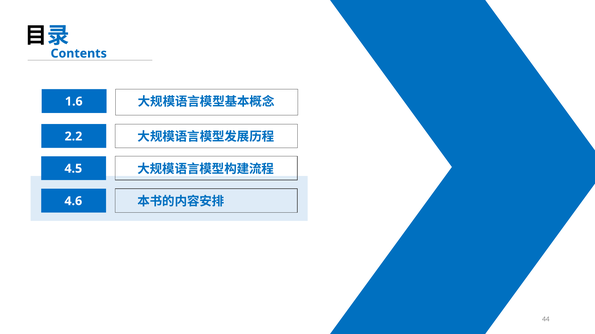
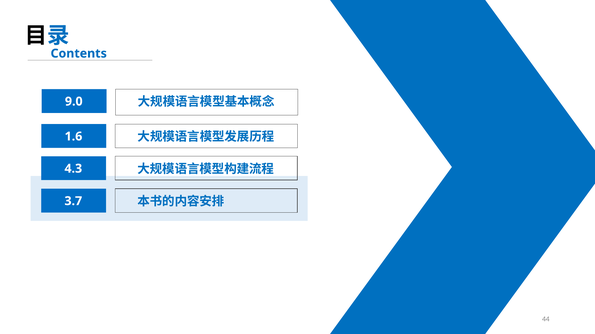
1.6: 1.6 -> 9.0 (74, 102)
2.2: 2.2 -> 1.6 (73, 137)
4.5: 4.5 -> 4.3 (73, 169)
4.6: 4.6 -> 3.7 (73, 201)
